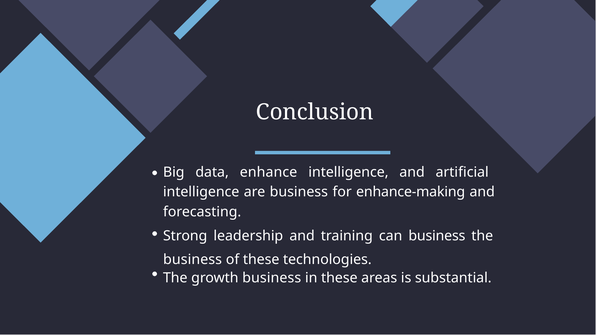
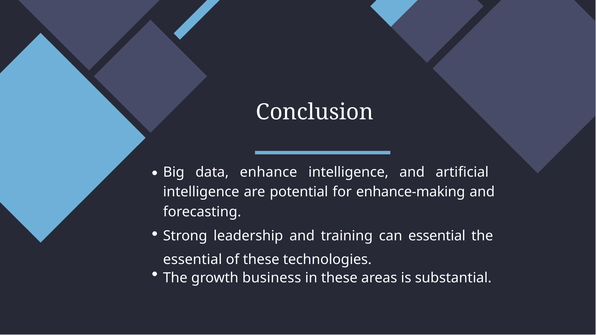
are business: business -> potential (299, 192)
can business: business -> essential (437, 236)
business: business -> essential (193, 260)
